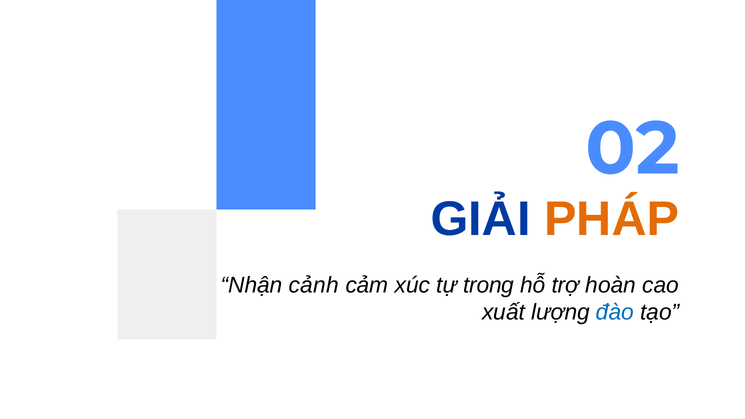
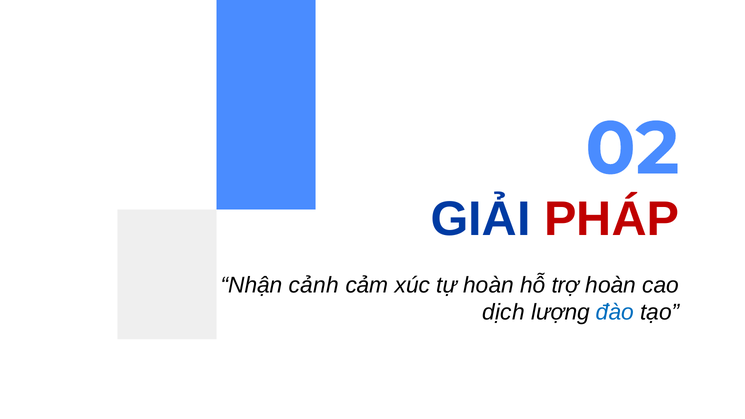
PHÁP colour: orange -> red (612, 219)
tự trong: trong -> hoàn (489, 285)
xuất: xuất -> dịch (503, 313)
